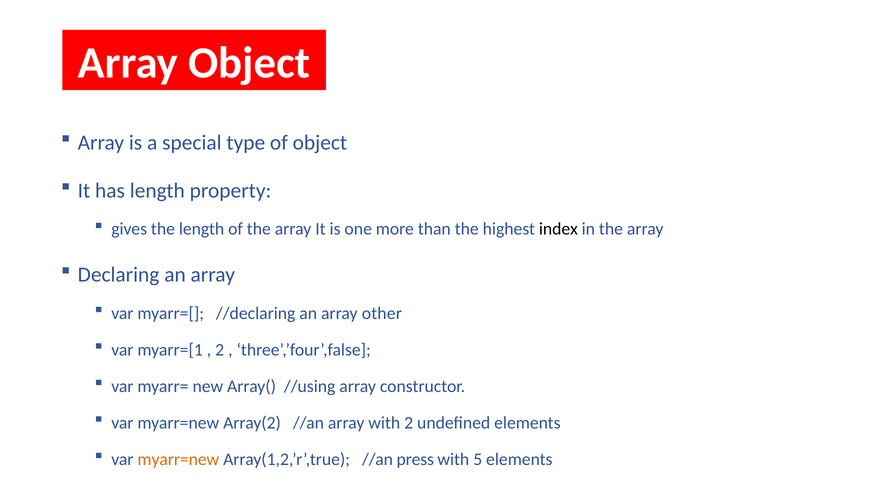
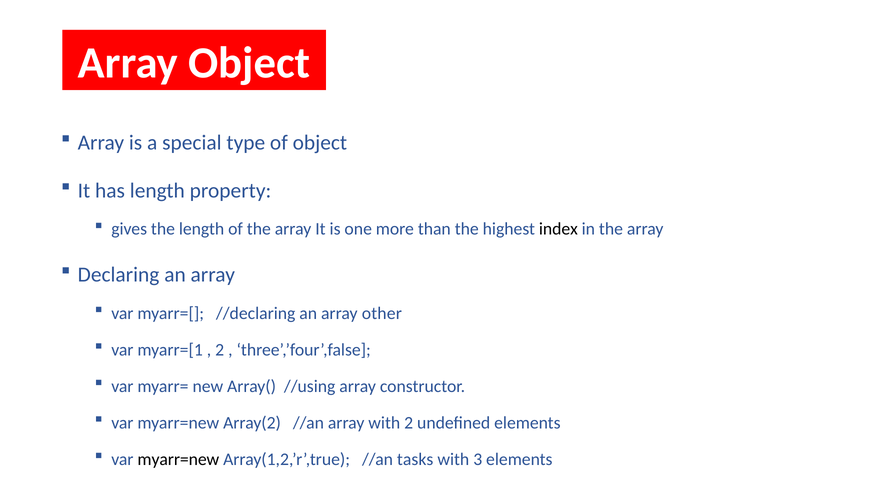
myarr=new colour: orange -> black (178, 459)
press: press -> tasks (415, 459)
5: 5 -> 3 (478, 459)
